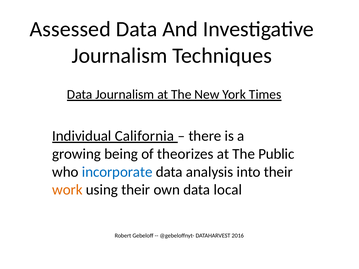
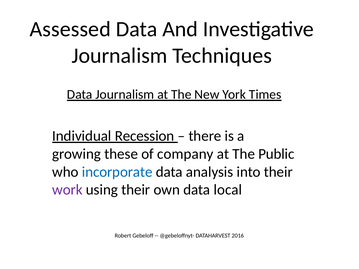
California: California -> Recession (145, 136)
being: being -> these (121, 154)
theorizes: theorizes -> company (185, 154)
work colour: orange -> purple (67, 190)
